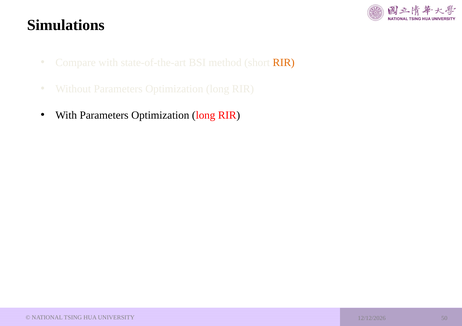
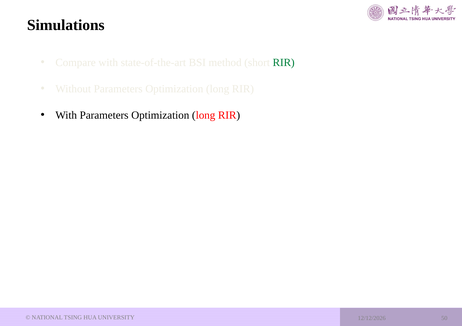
RIR colour: orange -> green (284, 63)
